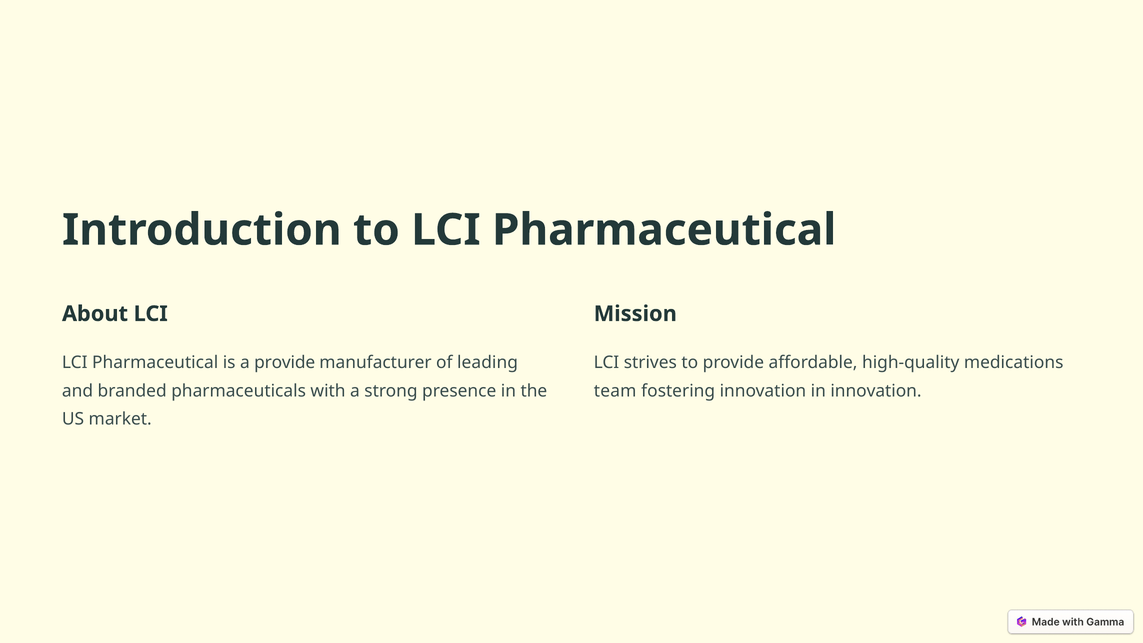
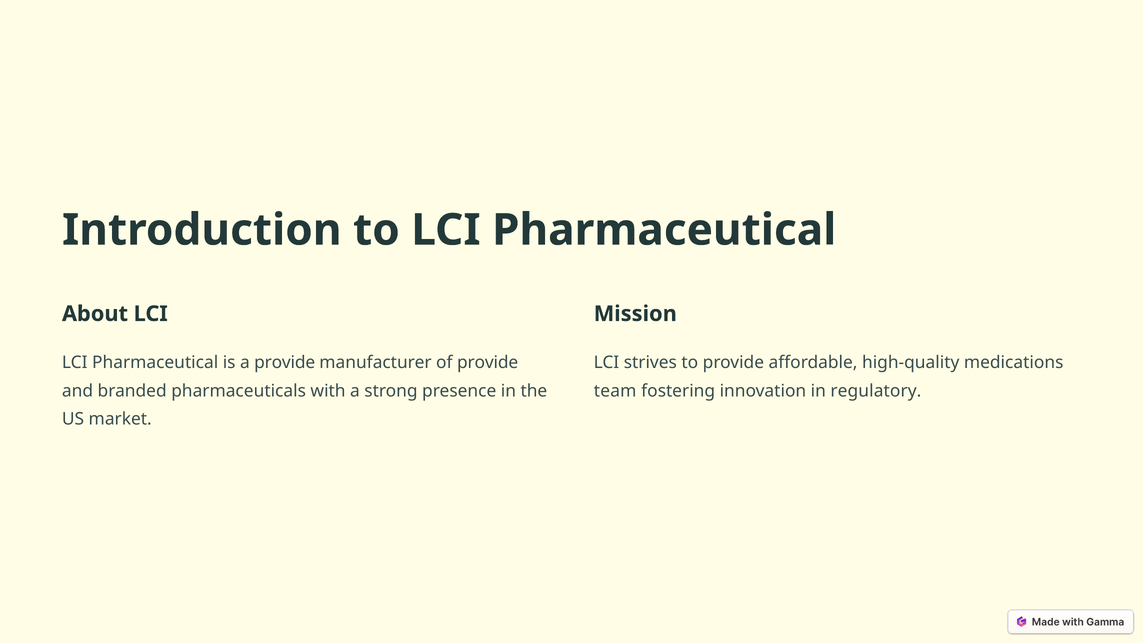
of leading: leading -> provide (488, 363)
in innovation: innovation -> regulatory (876, 391)
